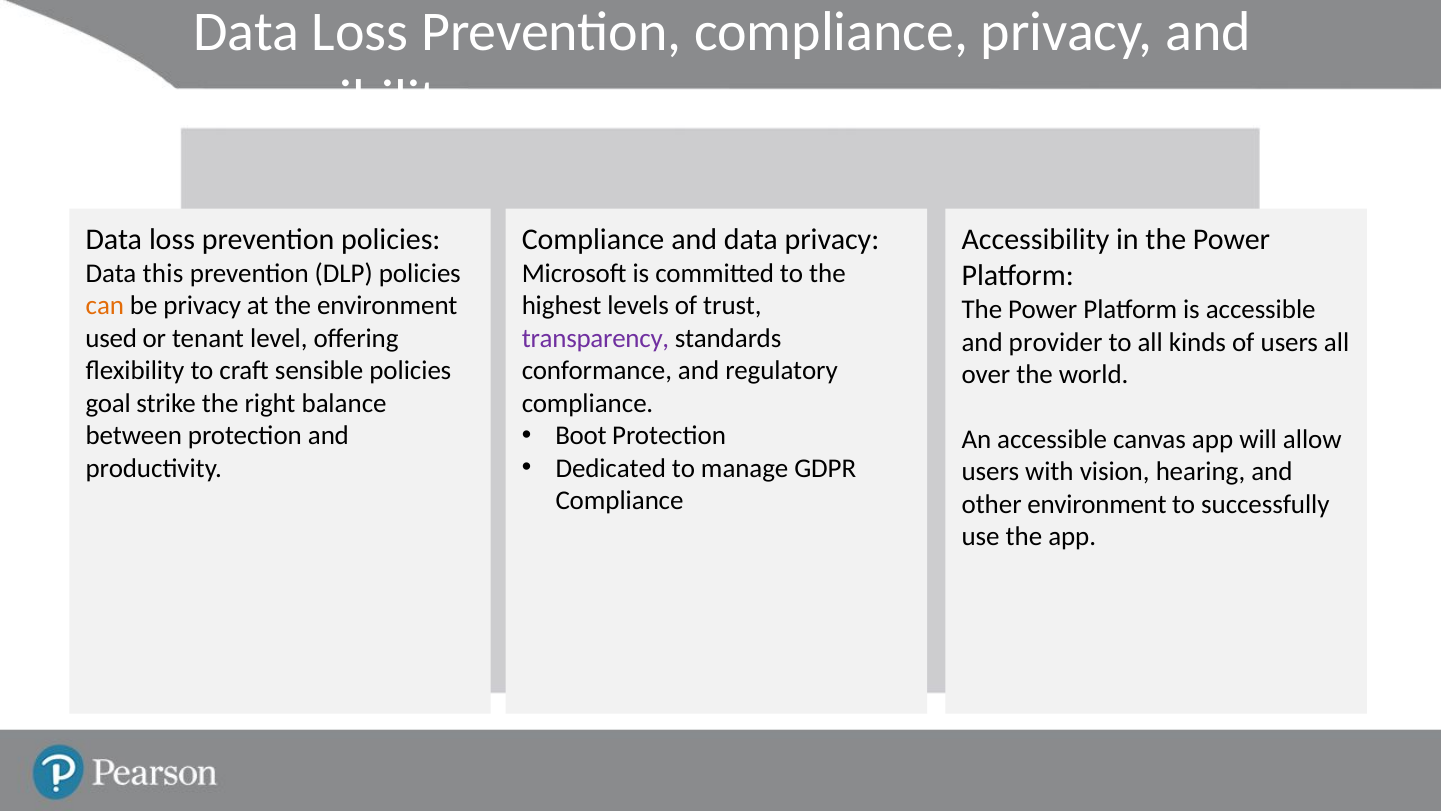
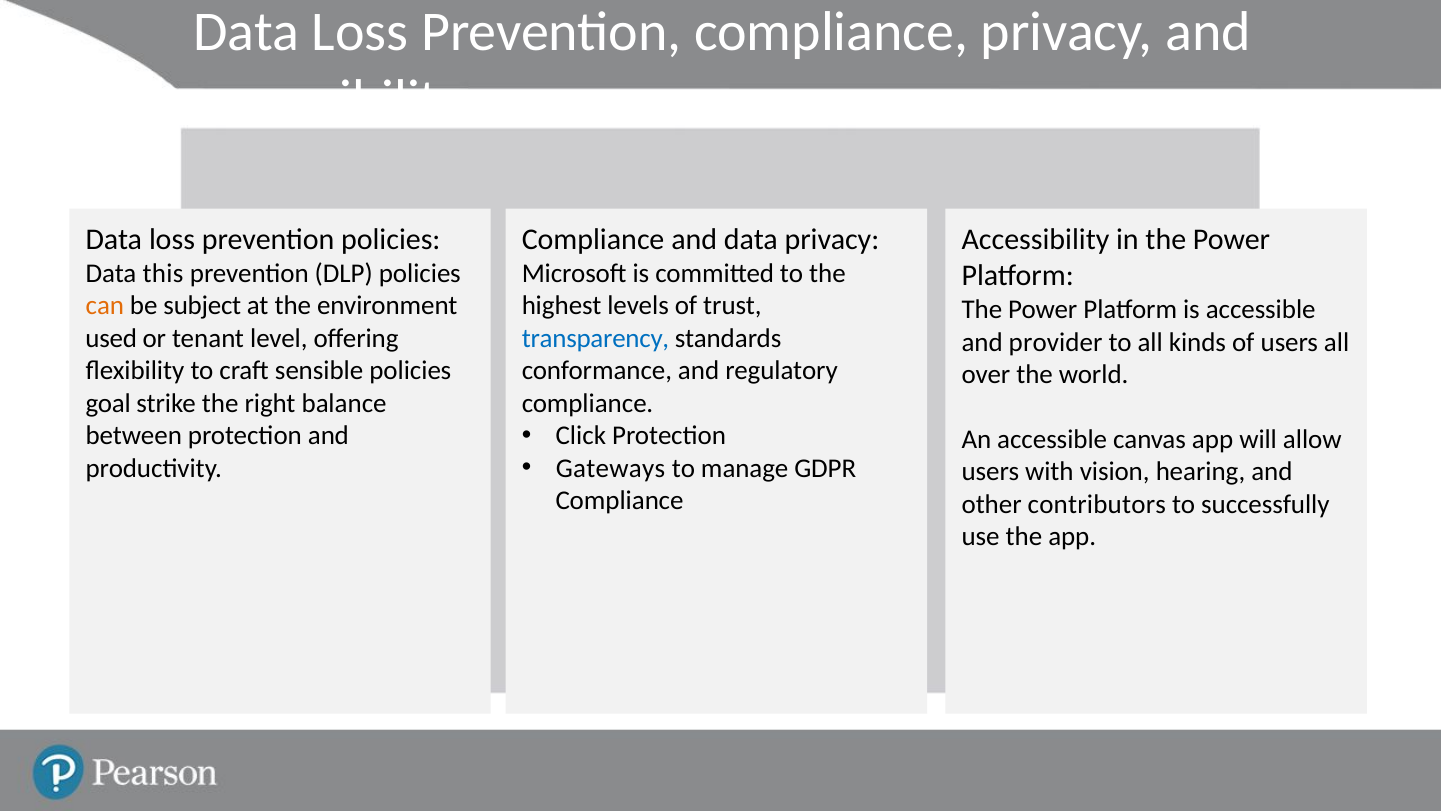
be privacy: privacy -> subject (202, 306)
transparency colour: purple -> blue (595, 338)
Boot: Boot -> Click (581, 435)
Dedicated: Dedicated -> Gateways (611, 468)
other environment: environment -> contributors (1097, 504)
